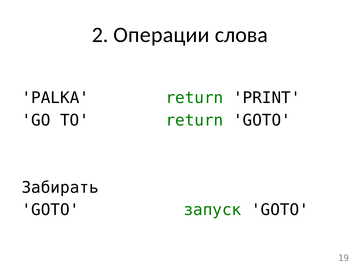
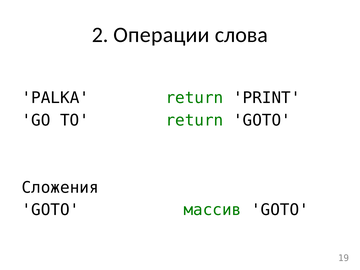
Забирать: Забирать -> Сложения (60, 188)
запуск: запуск -> массив (212, 210)
